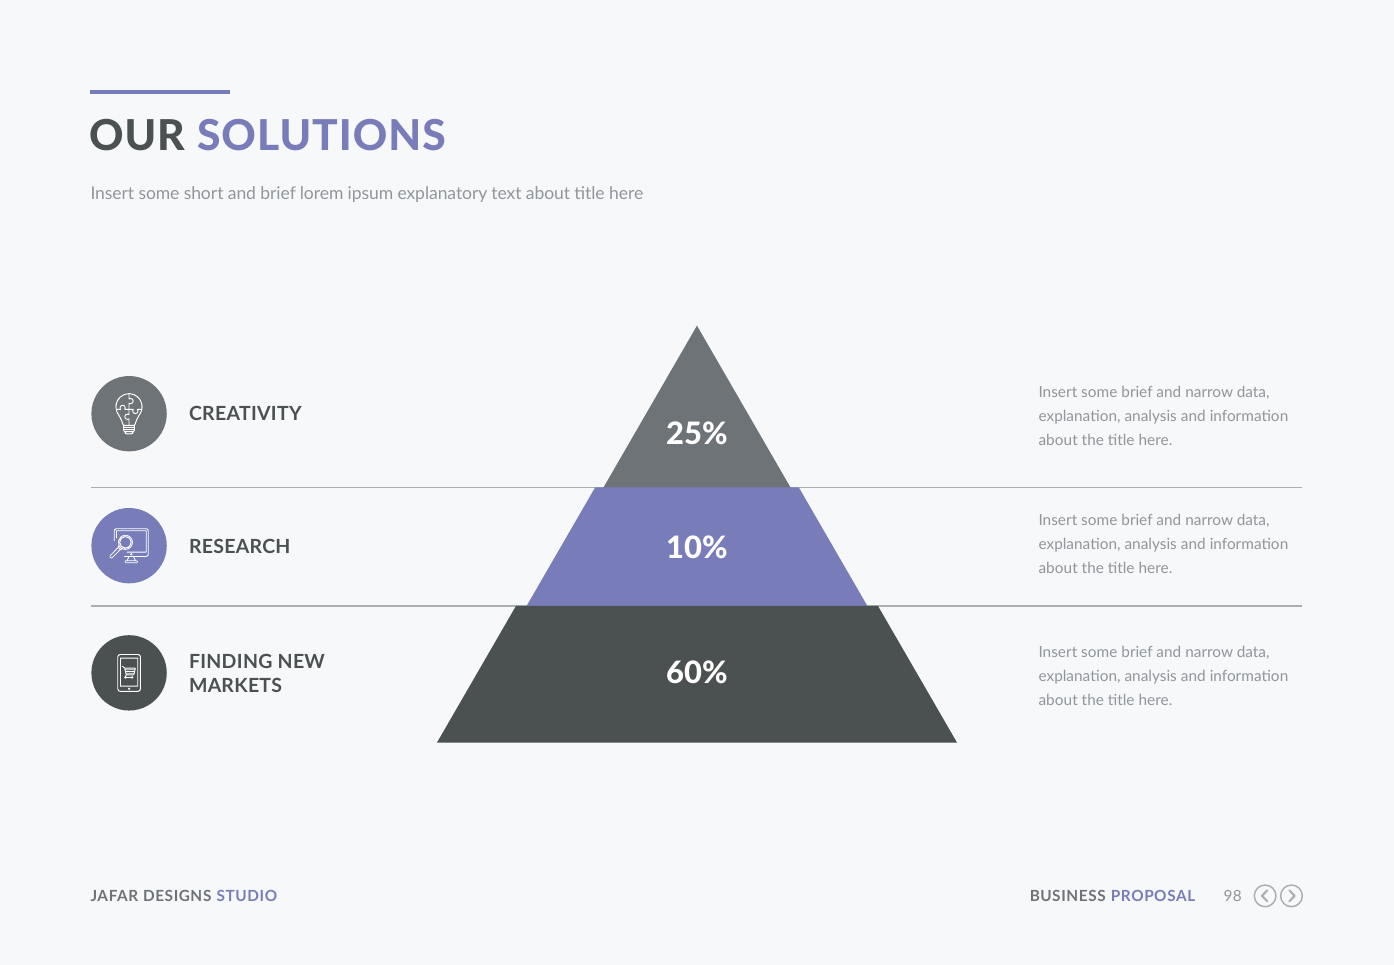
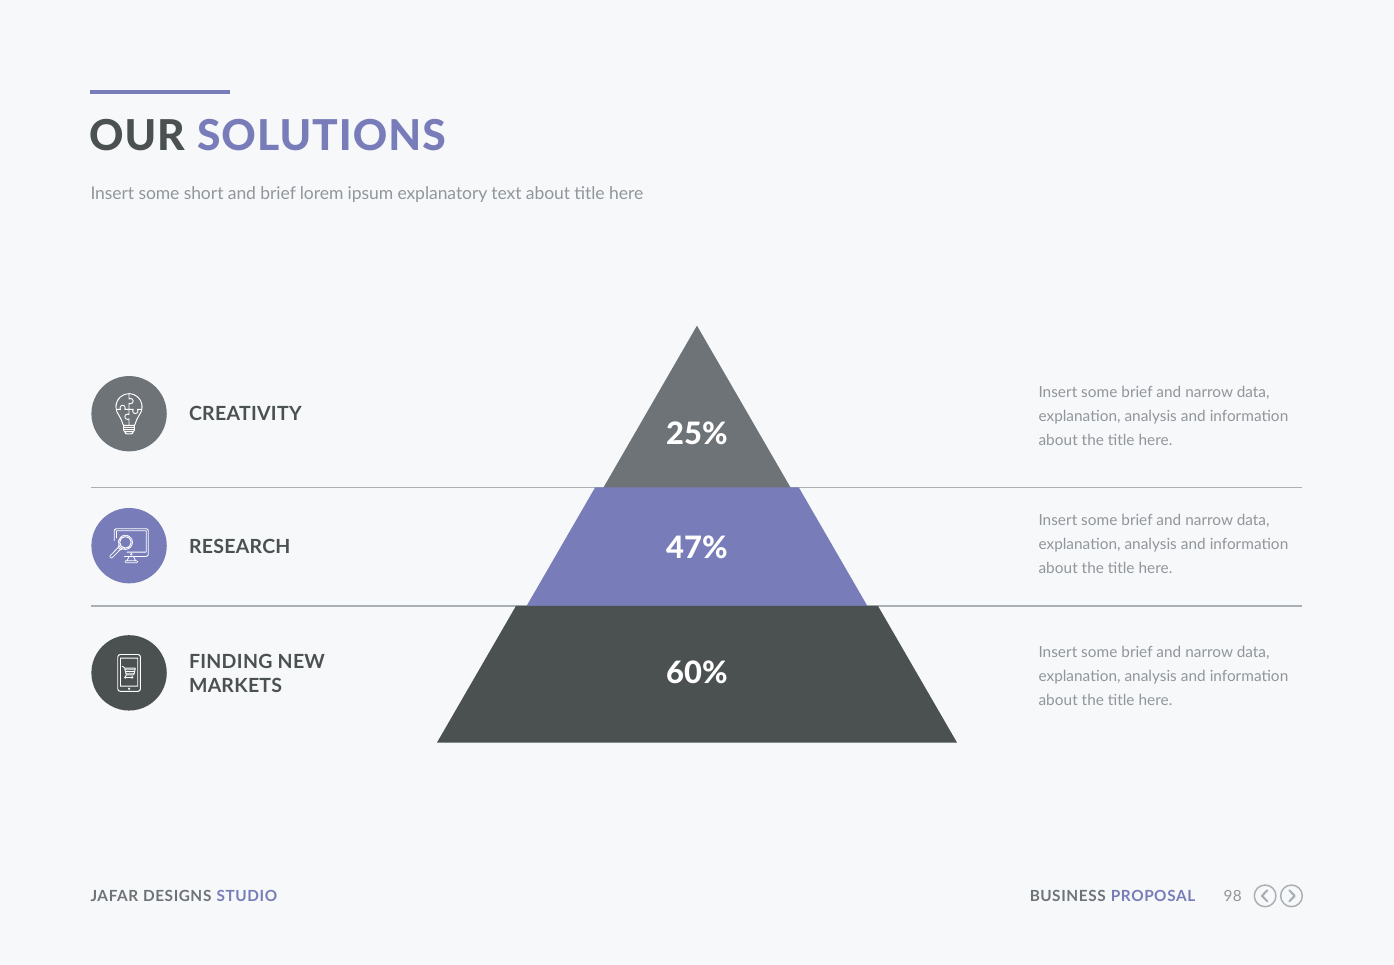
10%: 10% -> 47% (697, 548)
